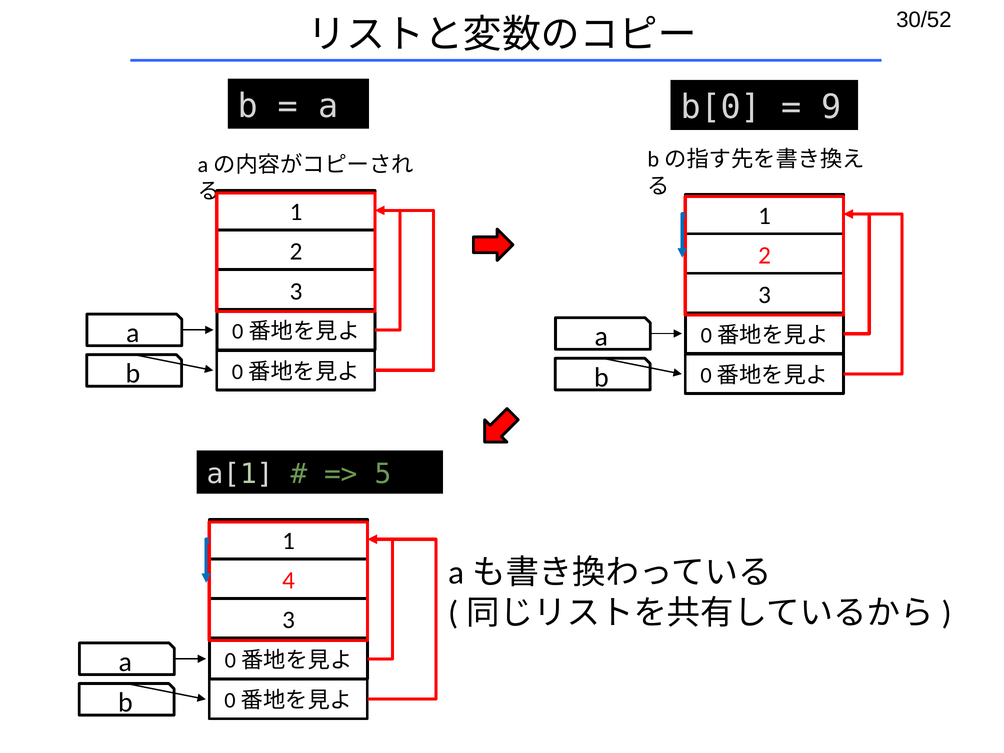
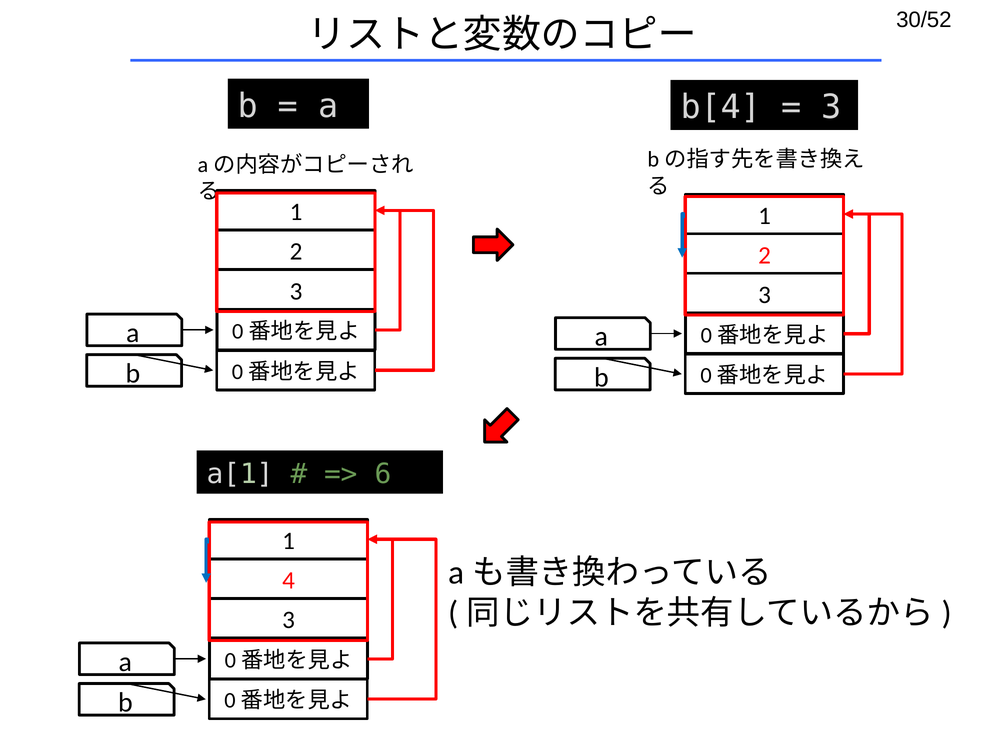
b[0: b[0 -> b[4 (721, 107)
9: 9 -> 3 (831, 107)
5: 5 -> 6 (383, 474)
